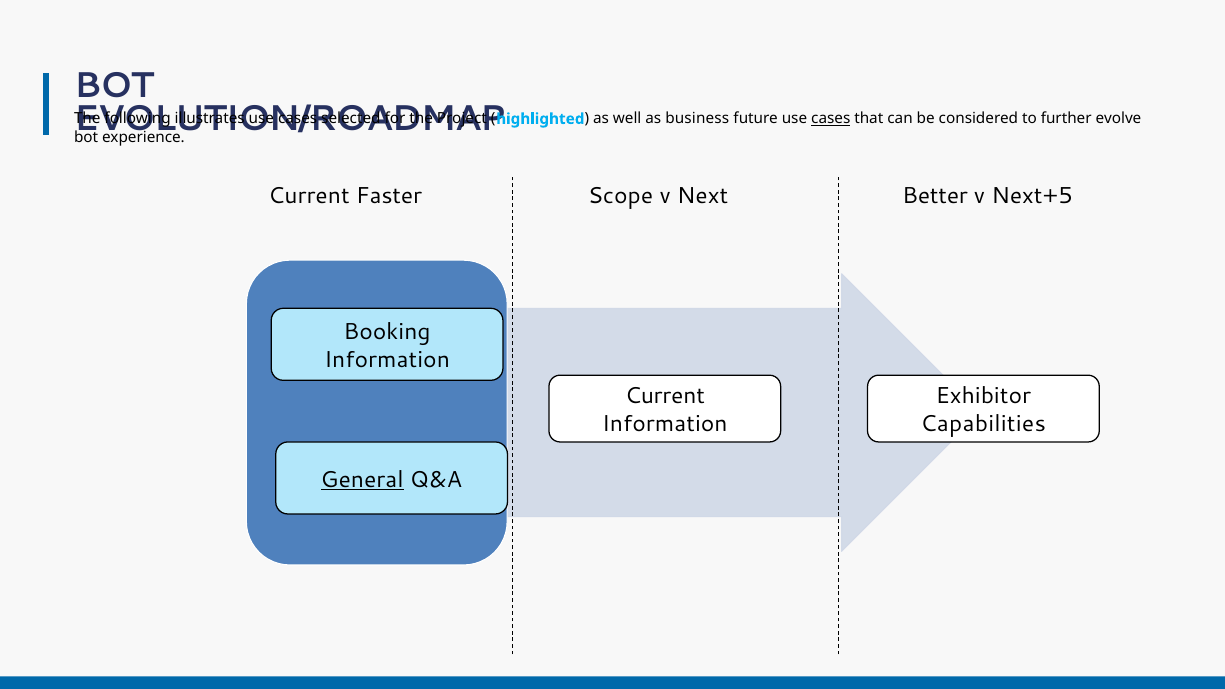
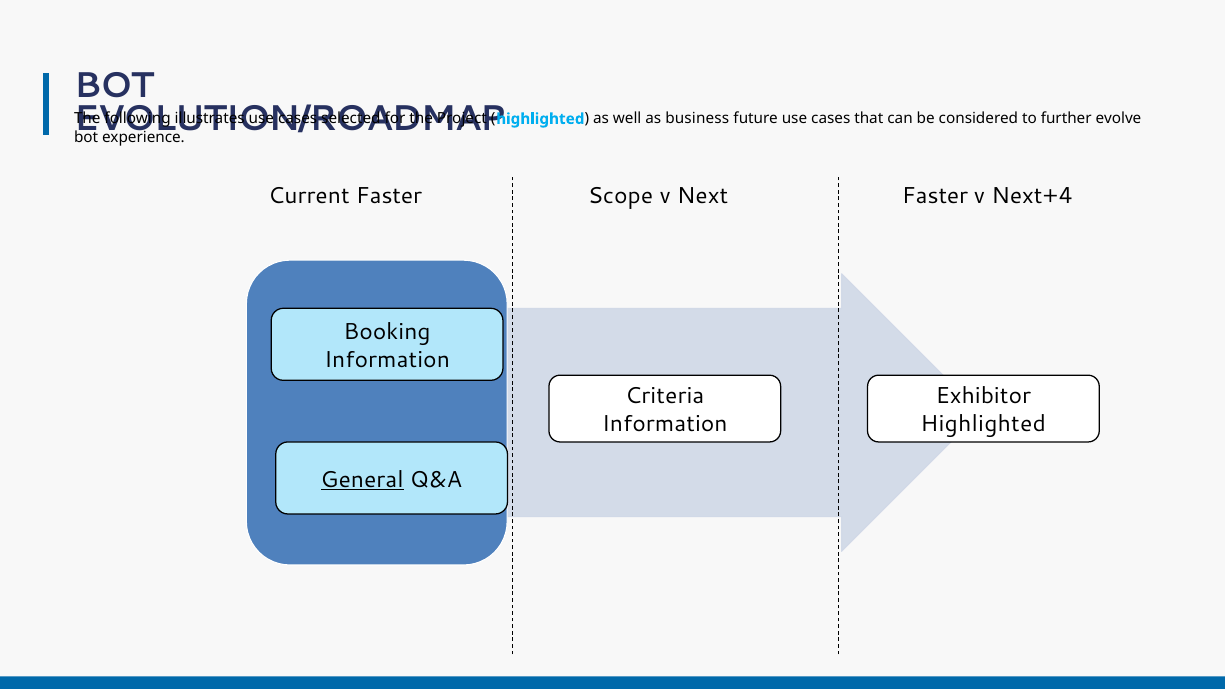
cases underline: present -> none (831, 119)
Next Better: Better -> Faster (935, 195)
Next+5: Next+5 -> Next+4 (1032, 195)
Current: Current -> Criteria (665, 396)
Capabilities: Capabilities -> Highlighted (983, 424)
